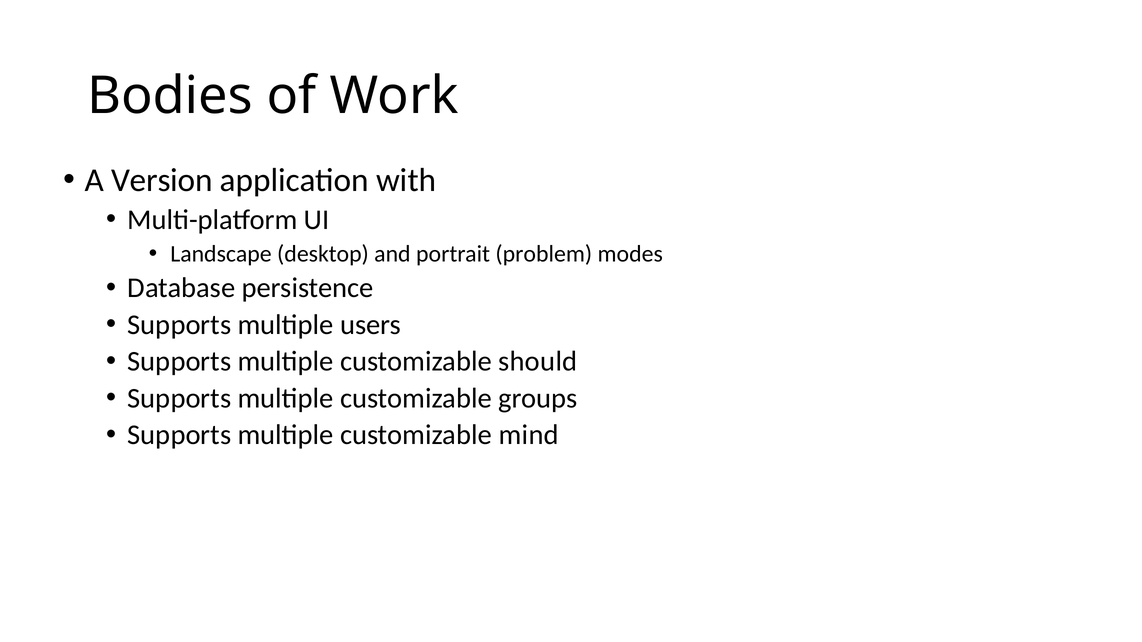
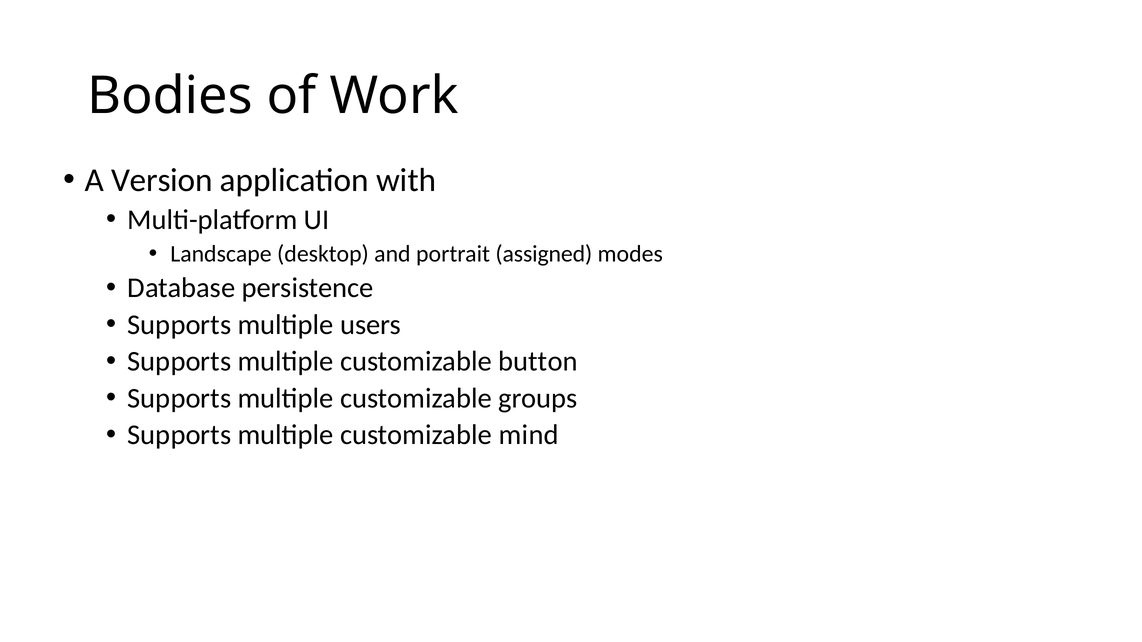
problem: problem -> assigned (544, 254)
should: should -> button (538, 362)
